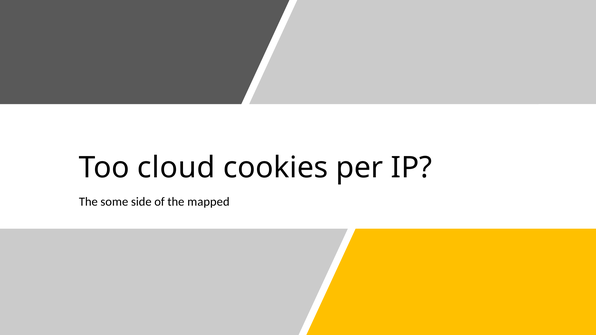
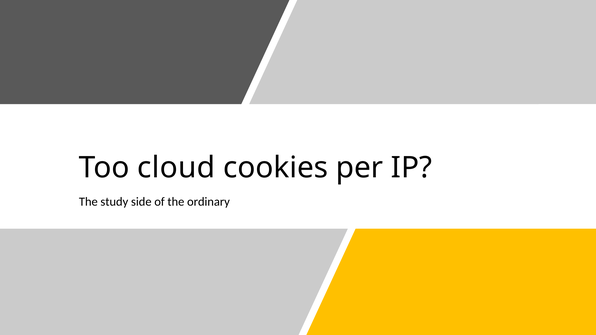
some: some -> study (114, 202)
mapped: mapped -> ordinary (208, 202)
